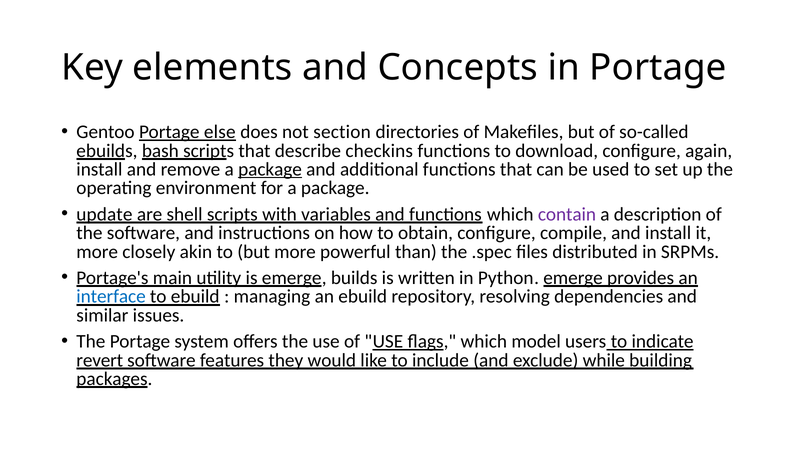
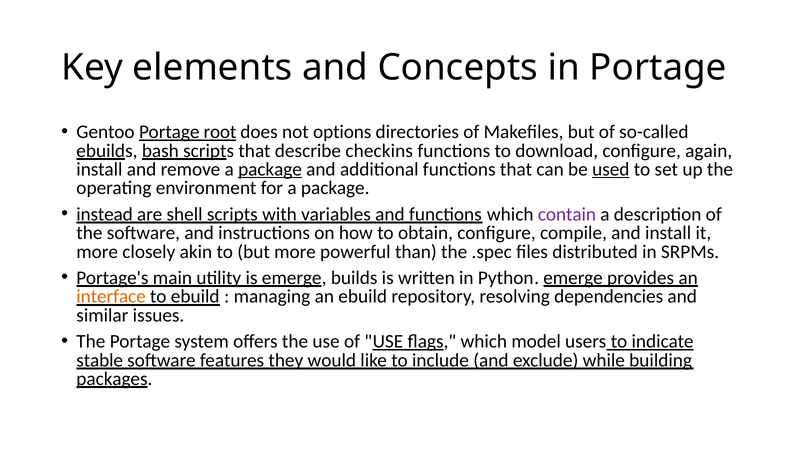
else: else -> root (220, 132)
section: section -> options (342, 132)
used underline: none -> present (611, 169)
update: update -> instead (105, 214)
interface colour: blue -> orange (111, 297)
revert: revert -> stable (100, 360)
